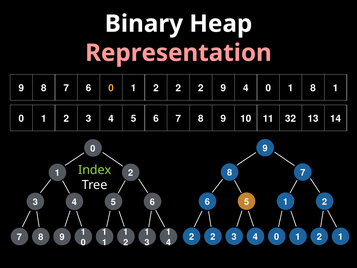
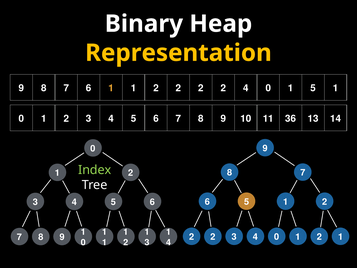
Representation colour: pink -> yellow (178, 53)
6 0: 0 -> 1 (111, 88)
2 2 2 9: 9 -> 2 (223, 88)
1 8: 8 -> 5 (313, 88)
32: 32 -> 36 (291, 118)
